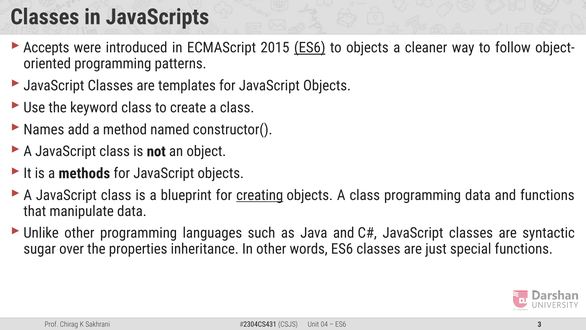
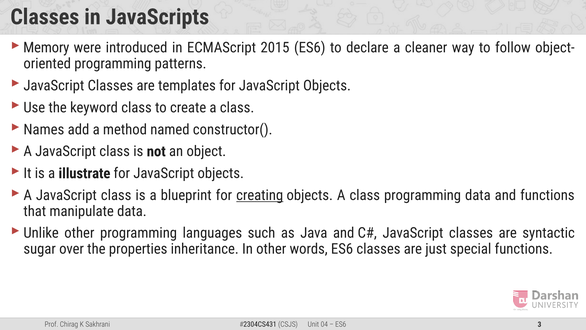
Accepts: Accepts -> Memory (46, 48)
ES6 underline: present -> none (310, 48)
to objects: objects -> declare (367, 48)
methods: methods -> illustrate (84, 173)
